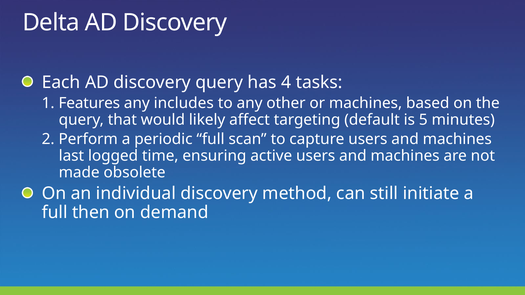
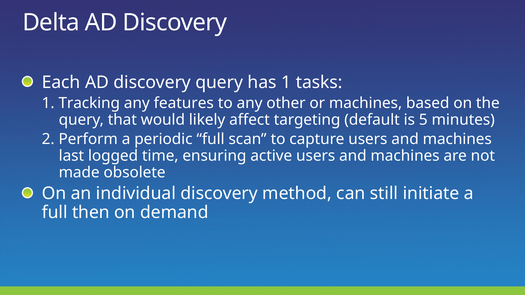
has 4: 4 -> 1 (286, 82)
Features: Features -> Tracking (89, 103)
includes: includes -> features (184, 103)
